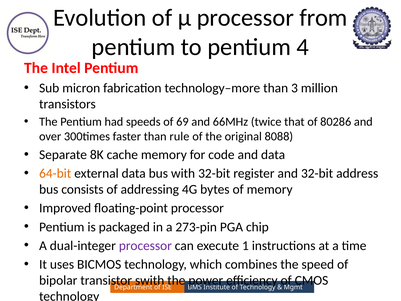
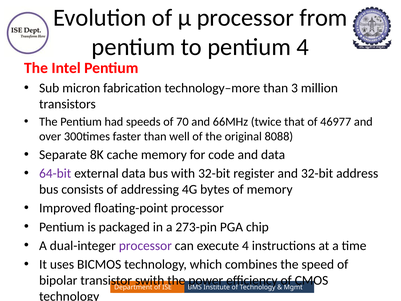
69: 69 -> 70 (182, 122)
80286: 80286 -> 46977 (336, 122)
rule: rule -> well (179, 136)
64-bit colour: orange -> purple (55, 173)
execute 1: 1 -> 4 (245, 245)
